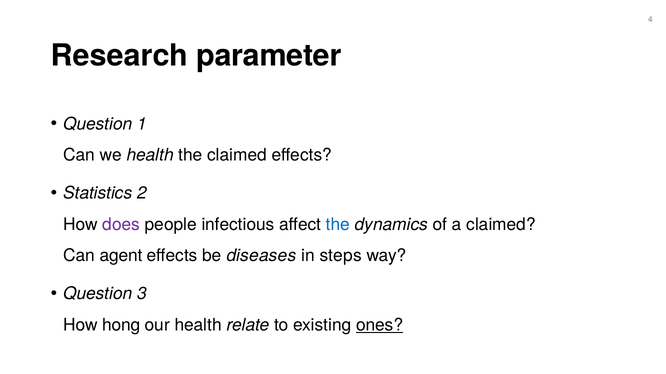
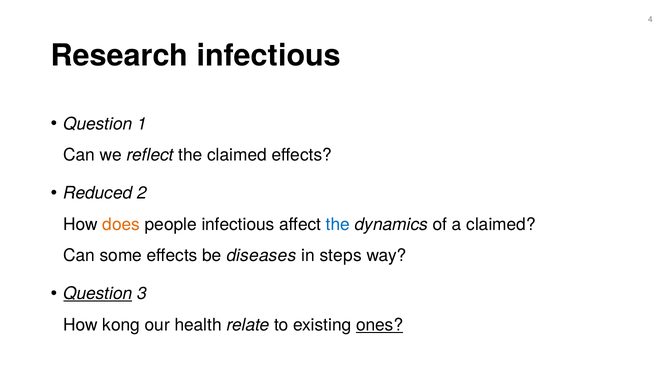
Research parameter: parameter -> infectious (269, 56)
we health: health -> reflect (150, 155)
Statistics: Statistics -> Reduced (98, 194)
does colour: purple -> orange (121, 225)
agent: agent -> some (121, 256)
Question underline: none -> present (98, 294)
hong: hong -> kong (121, 325)
